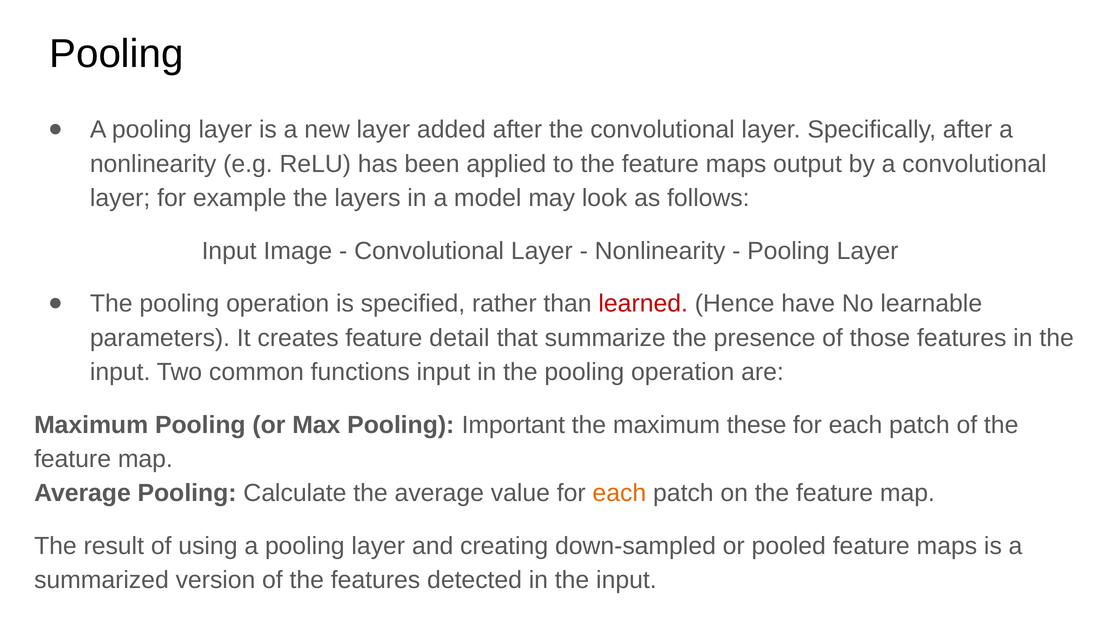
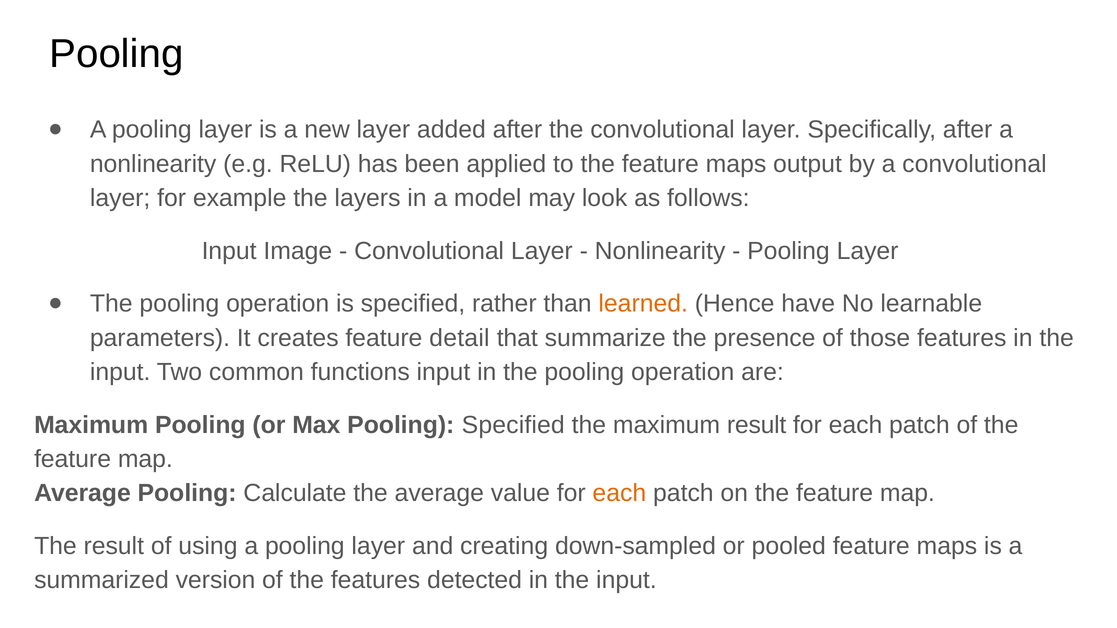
learned colour: red -> orange (643, 304)
Pooling Important: Important -> Specified (513, 425)
maximum these: these -> result (757, 425)
